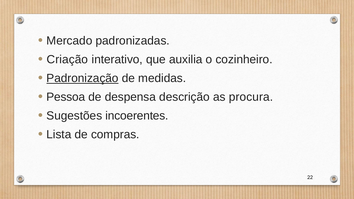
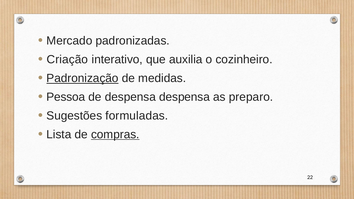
despensa descrição: descrição -> despensa (185, 97)
procura: procura -> preparo (251, 97)
incoerentes: incoerentes -> formuladas (137, 116)
compras underline: none -> present (115, 134)
